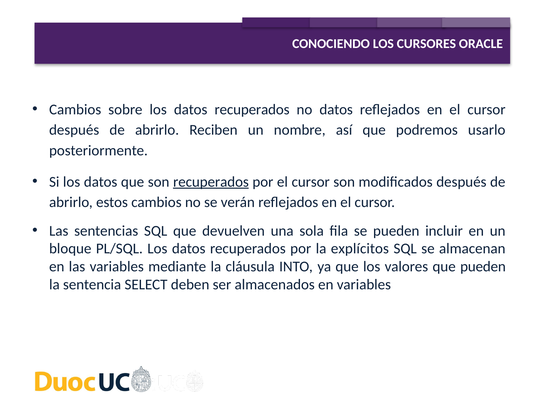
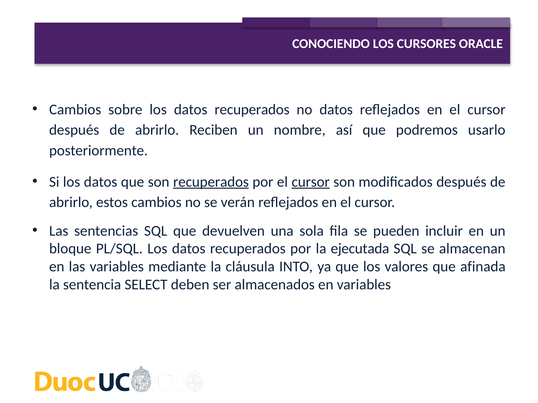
cursor underline: none -> present (311, 182)
explícitos: explícitos -> ejecutada (360, 249)
que pueden: pueden -> afinada (483, 267)
